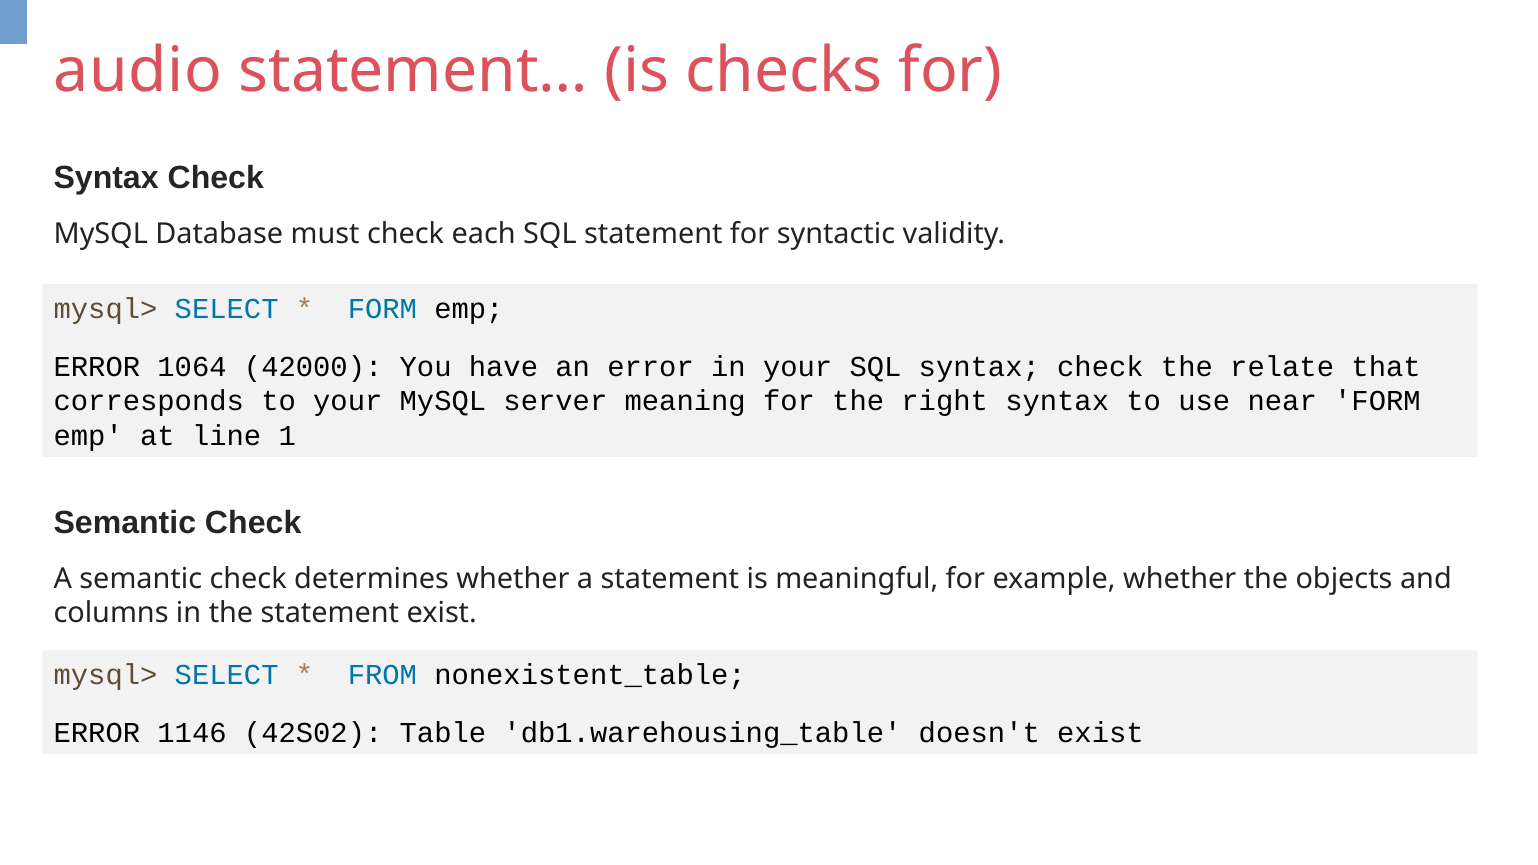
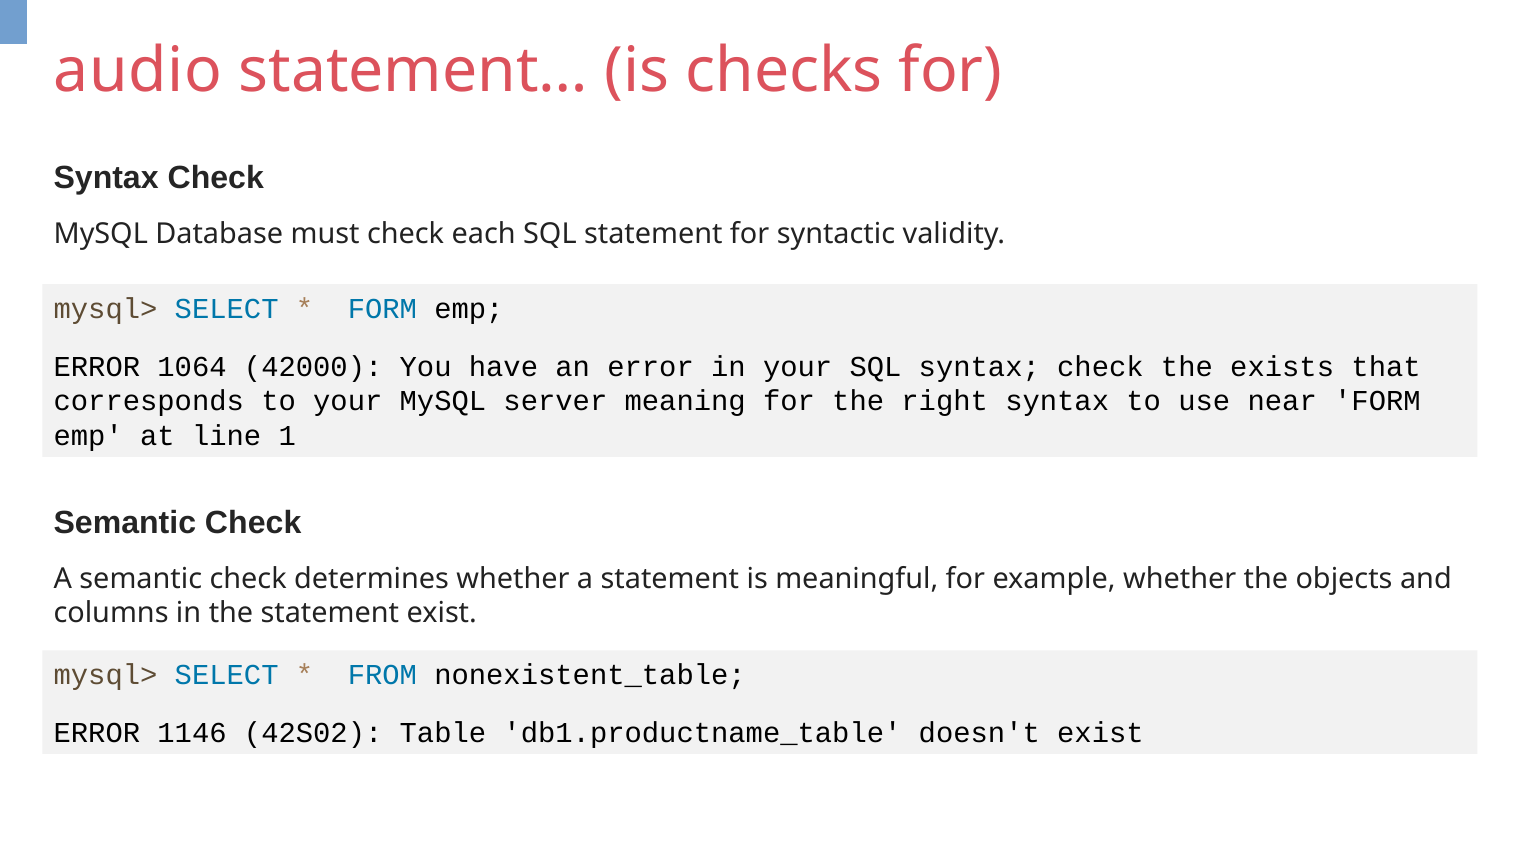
relate: relate -> exists (1282, 367)
db1.warehousing_table: db1.warehousing_table -> db1.productname_table (702, 733)
